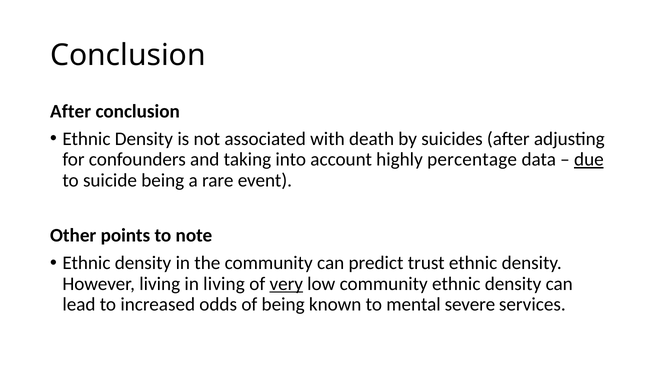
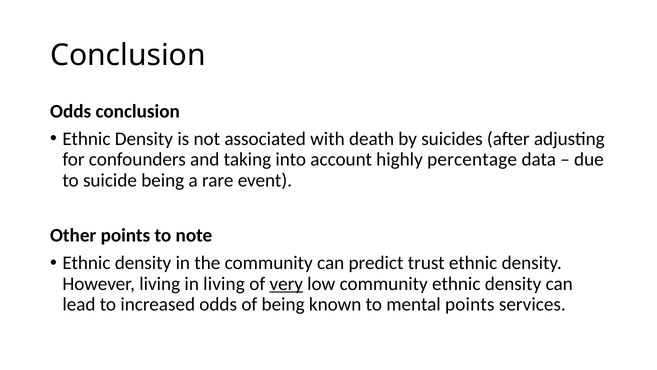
After: After -> Odds (71, 111)
due underline: present -> none (589, 159)
mental severe: severe -> points (470, 304)
